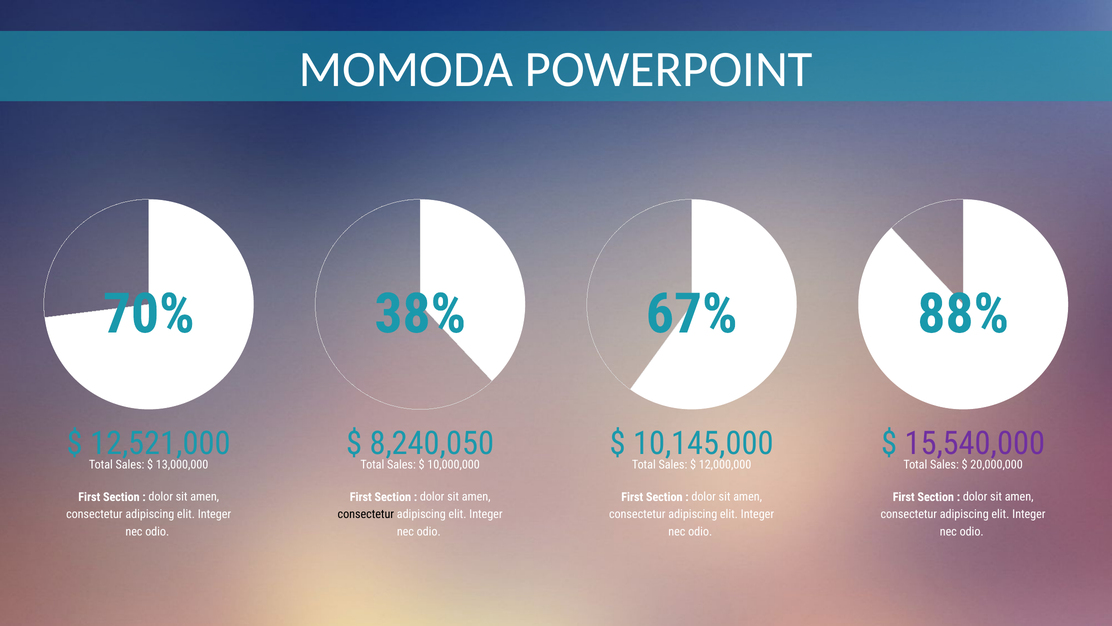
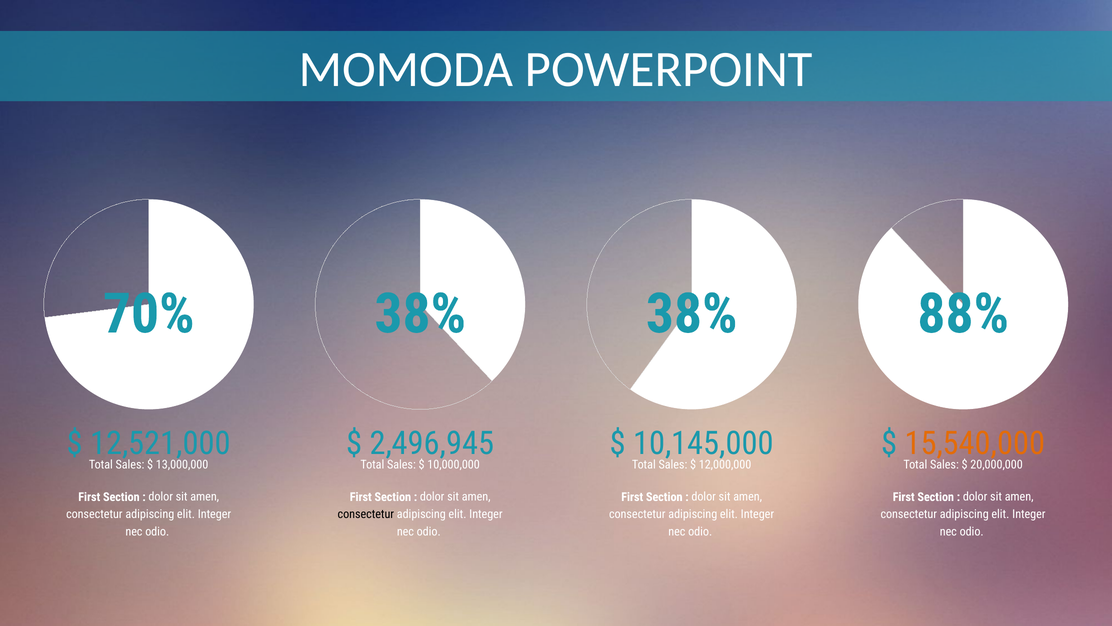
67%: 67% -> 38% (692, 314)
8,240,050: 8,240,050 -> 2,496,945 (432, 443)
15,540,000 colour: purple -> orange (975, 443)
